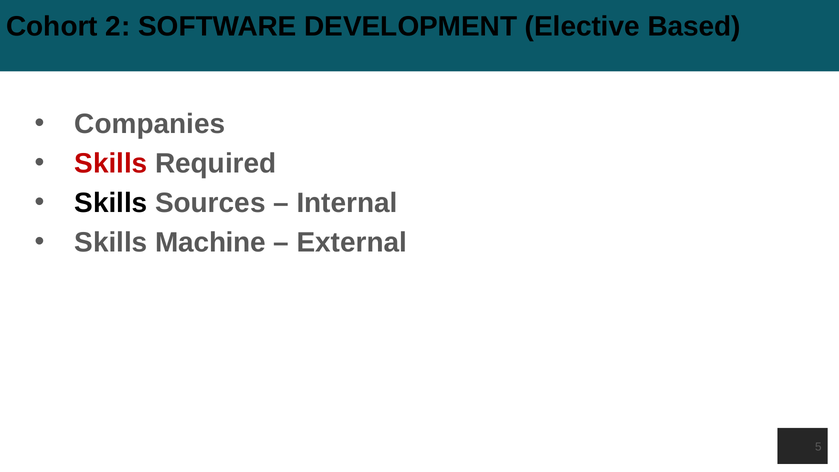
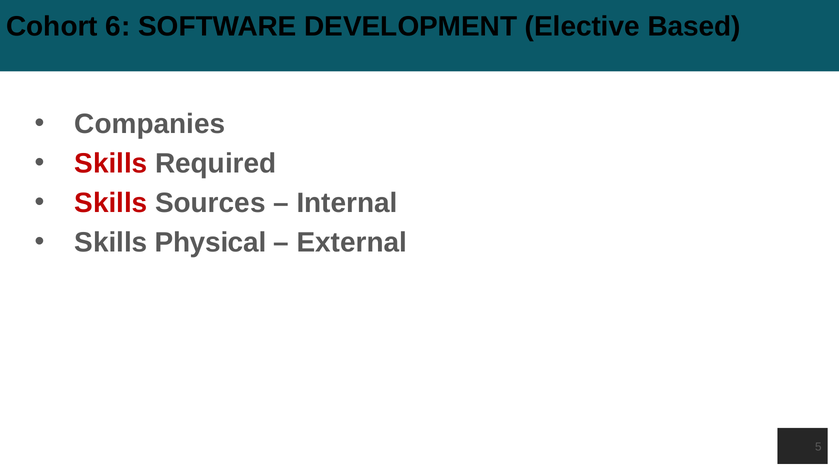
2: 2 -> 6 (118, 26)
Skills colour: black -> red (111, 203)
Machine: Machine -> Physical (211, 242)
